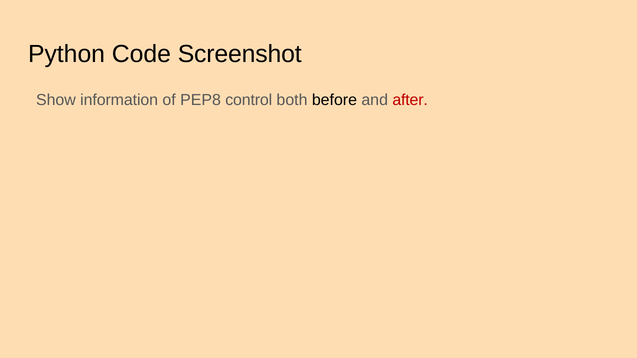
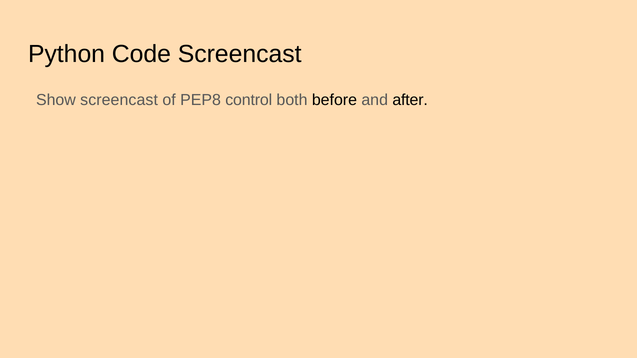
Code Screenshot: Screenshot -> Screencast (240, 54)
Show information: information -> screencast (119, 100)
after colour: red -> black (410, 100)
